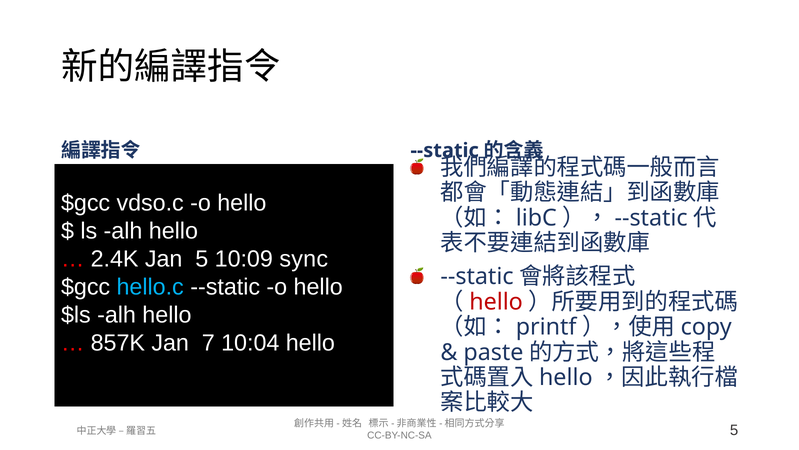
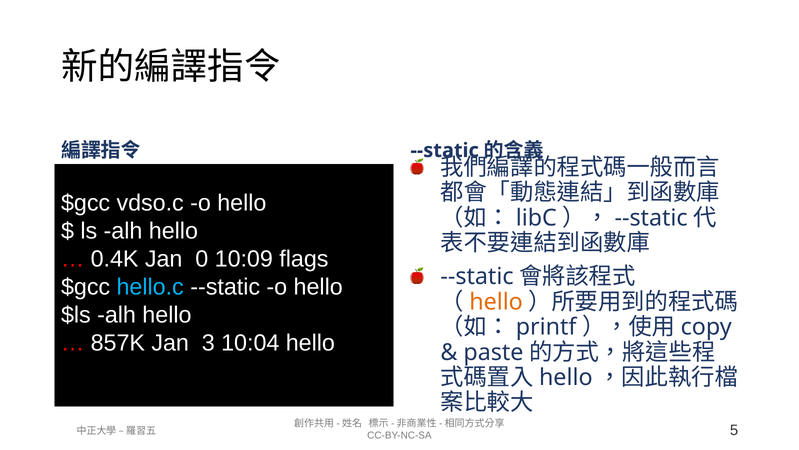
2.4K: 2.4K -> 0.4K (115, 259)
Jan 5: 5 -> 0 (202, 259)
sync: sync -> flags (304, 259)
hello colour: red -> orange (496, 302)
7: 7 -> 3 (208, 342)
